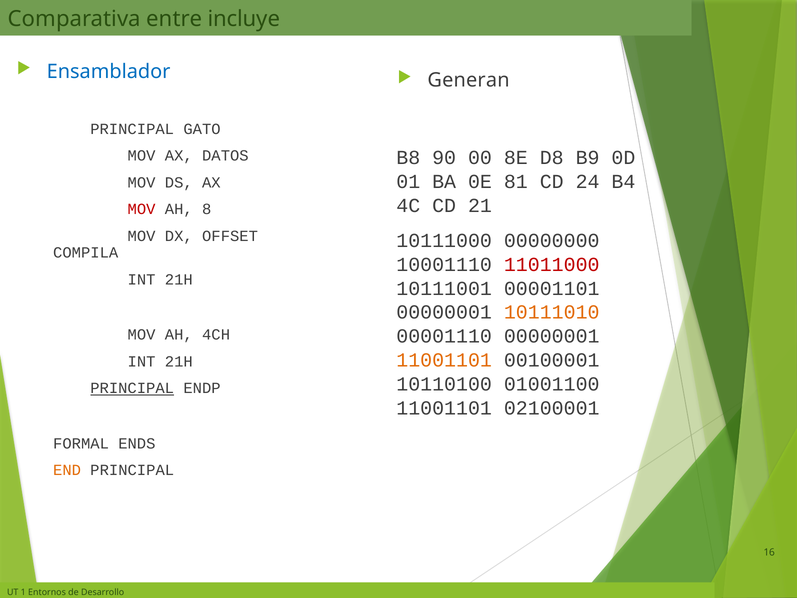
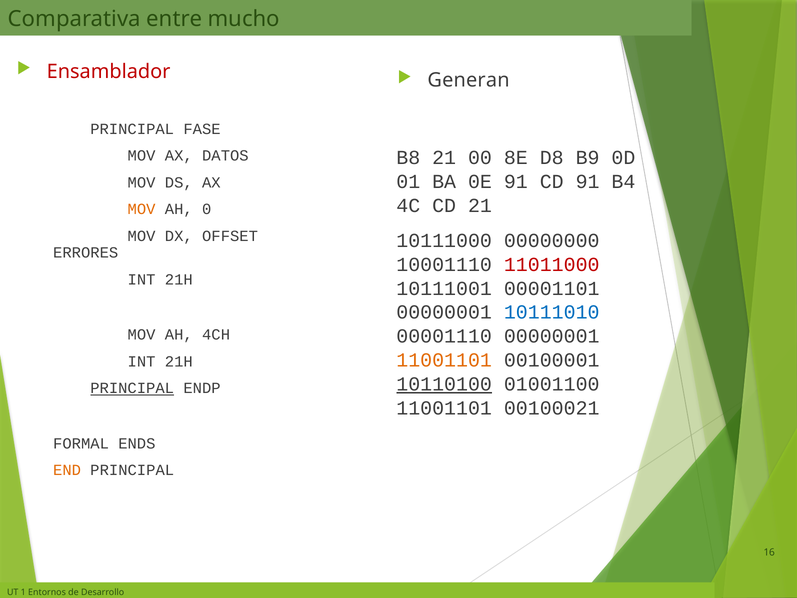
incluye: incluye -> mucho (244, 19)
Ensamblador colour: blue -> red (109, 72)
GATO: GATO -> FASE (202, 129)
B8 90: 90 -> 21 (444, 158)
0E 81: 81 -> 91 (516, 182)
CD 24: 24 -> 91 (588, 182)
MOV colour: red -> orange (142, 209)
8: 8 -> 0 (207, 209)
COMPILA: COMPILA -> ERRORES (86, 253)
10111010 colour: orange -> blue (552, 312)
10110100 underline: none -> present (444, 384)
02100001: 02100001 -> 00100021 (552, 408)
